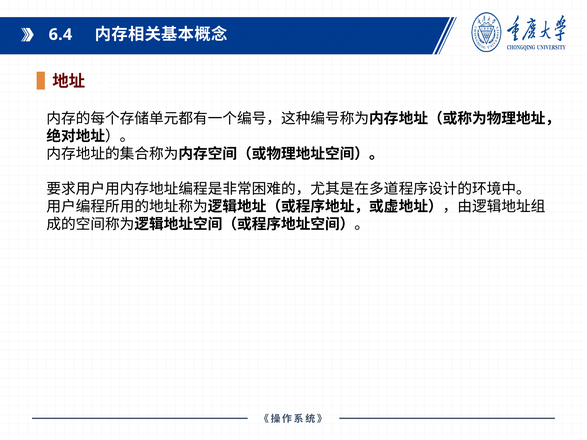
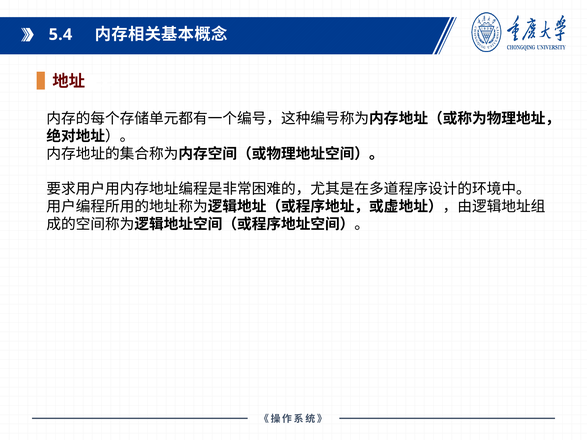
6.4: 6.4 -> 5.4 (60, 35)
